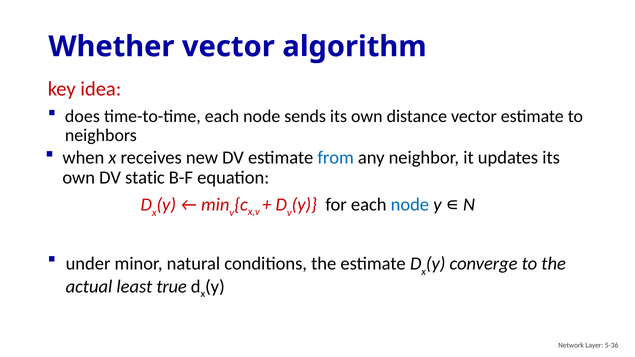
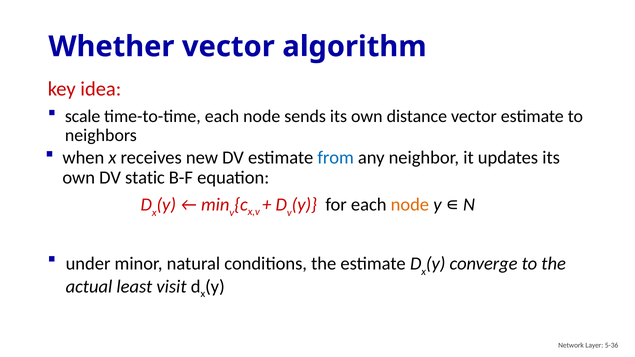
does: does -> scale (83, 116)
node colour: blue -> orange (410, 205)
true: true -> visit (171, 287)
